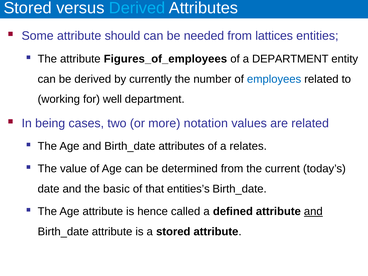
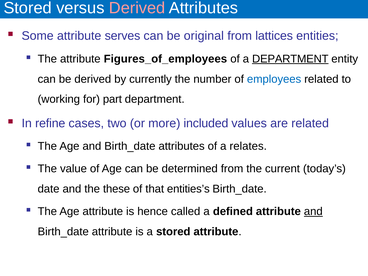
Derived colour: light blue -> pink (137, 8)
should: should -> serves (122, 36)
needed: needed -> original (204, 36)
DEPARTMENT underline: none -> present (290, 59)
well: well -> part (112, 99)
being: being -> refine (50, 123)
notation: notation -> included (206, 123)
basic: basic -> these (117, 189)
